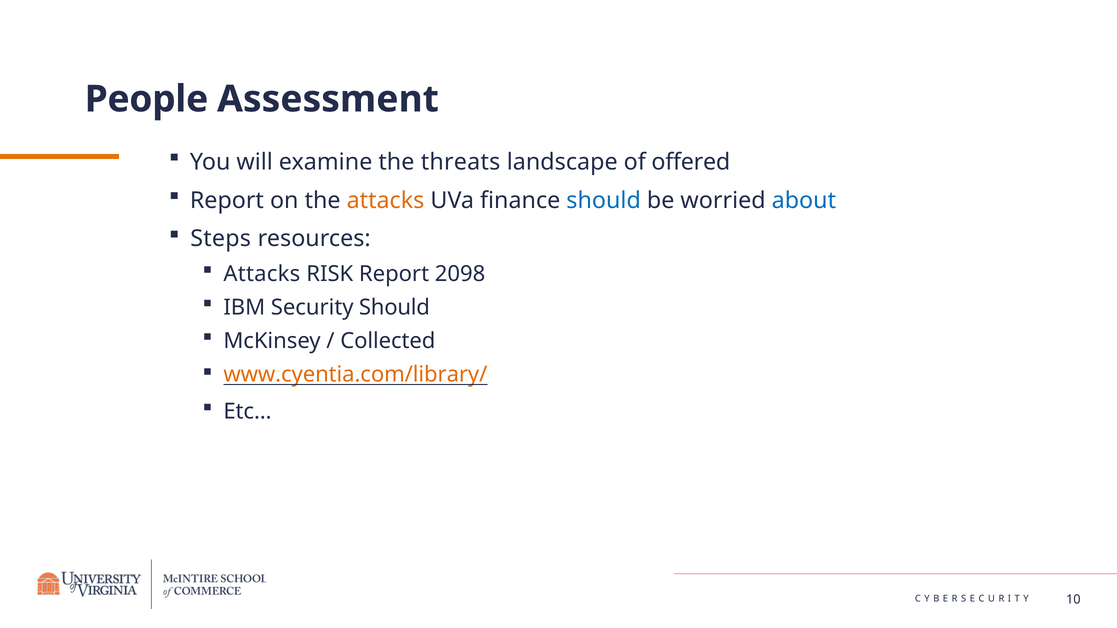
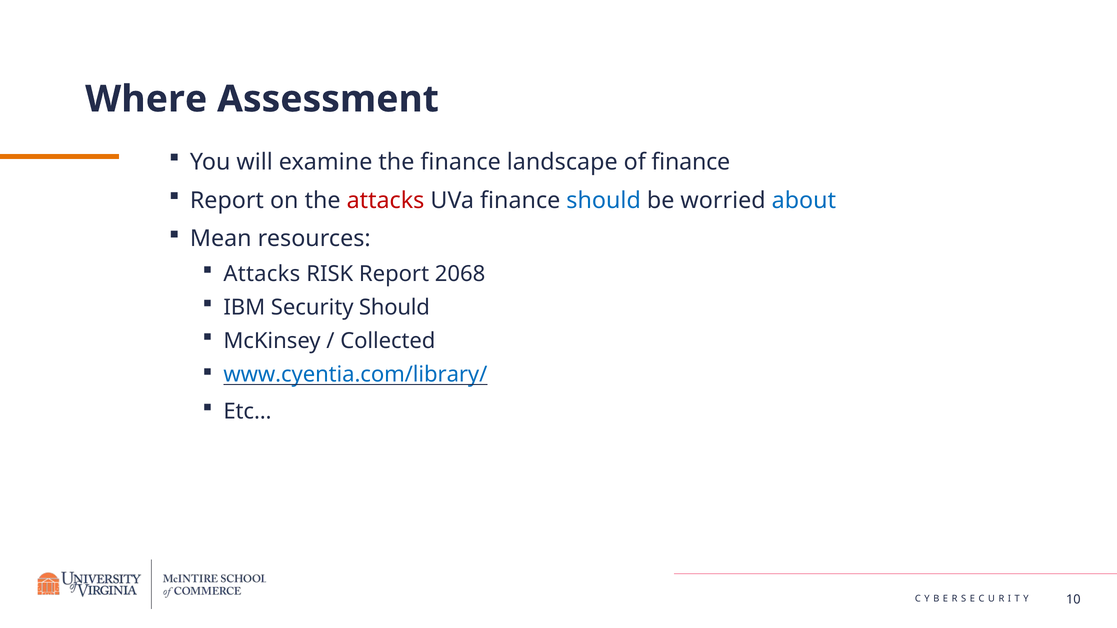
People: People -> Where (146, 99)
the threats: threats -> finance (461, 162)
of offered: offered -> finance (691, 162)
attacks colour: orange -> red (386, 200)
Steps: Steps -> Mean (221, 239)
2098: 2098 -> 2068 (460, 274)
www.cyentia.com/library/ colour: orange -> blue (355, 375)
